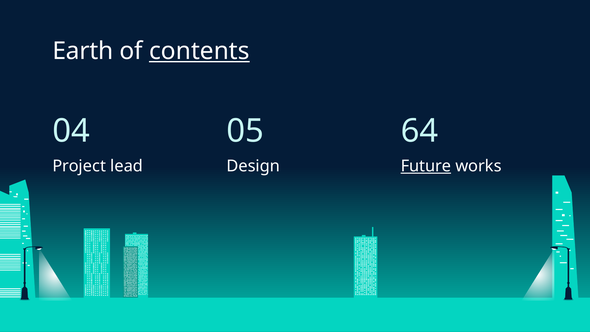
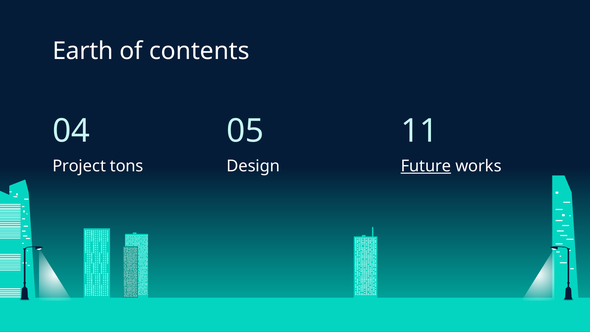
contents underline: present -> none (199, 51)
64: 64 -> 11 (419, 131)
lead: lead -> tons (127, 166)
